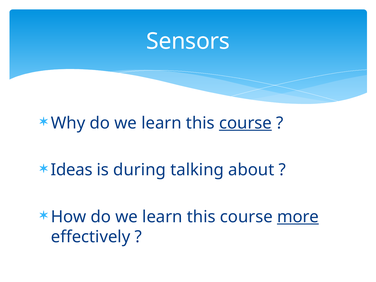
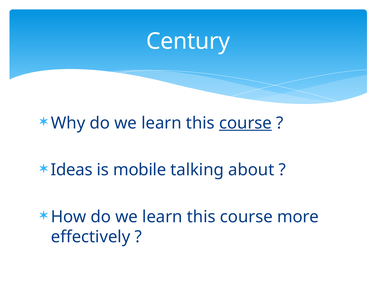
Sensors: Sensors -> Century (188, 41)
during: during -> mobile (140, 170)
more underline: present -> none (298, 217)
